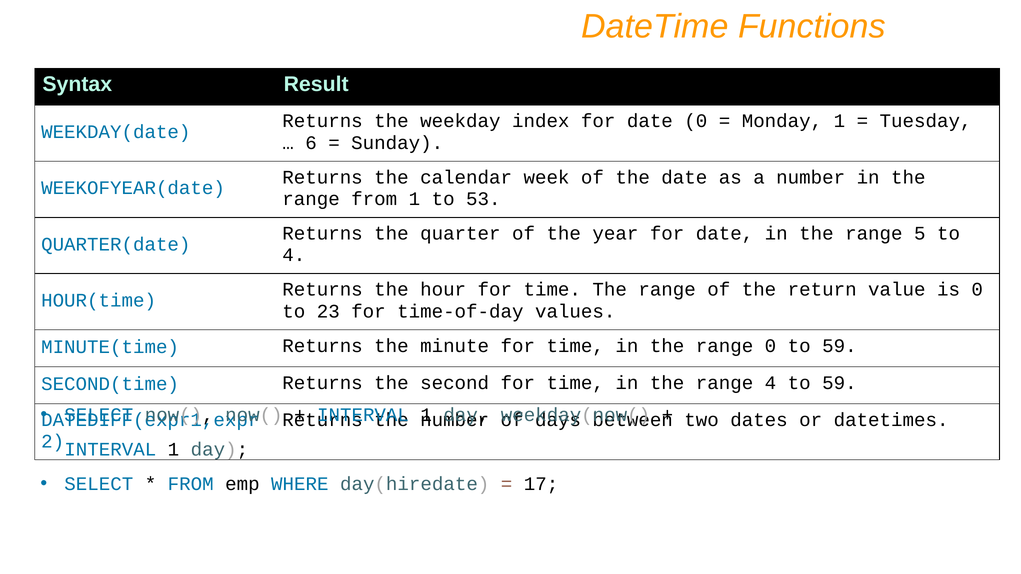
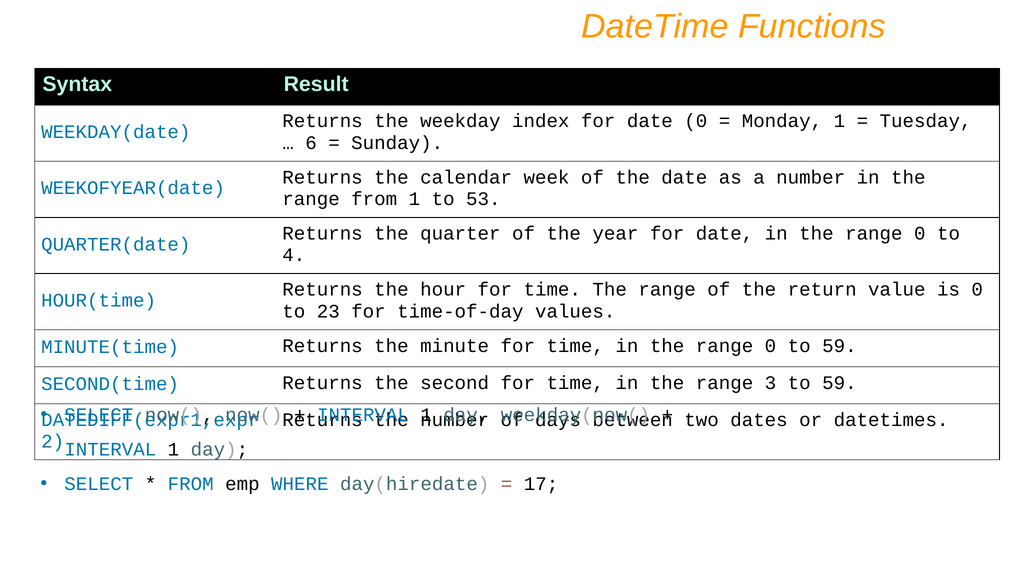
5: 5 -> 0 (920, 234)
range 4: 4 -> 3 (770, 383)
